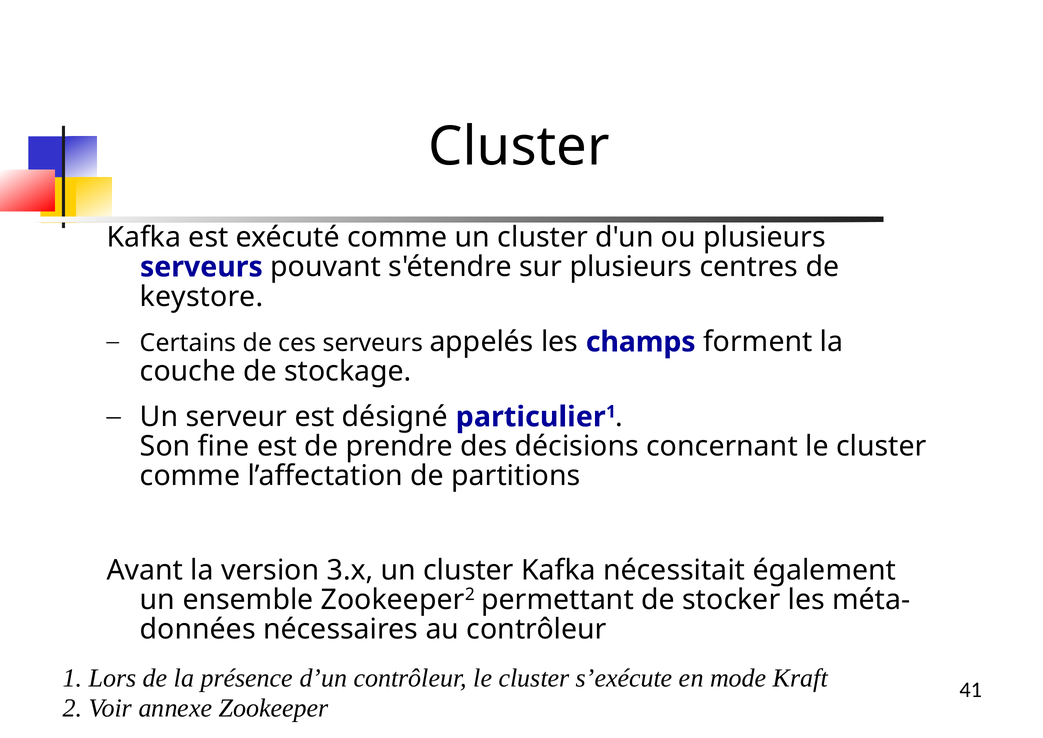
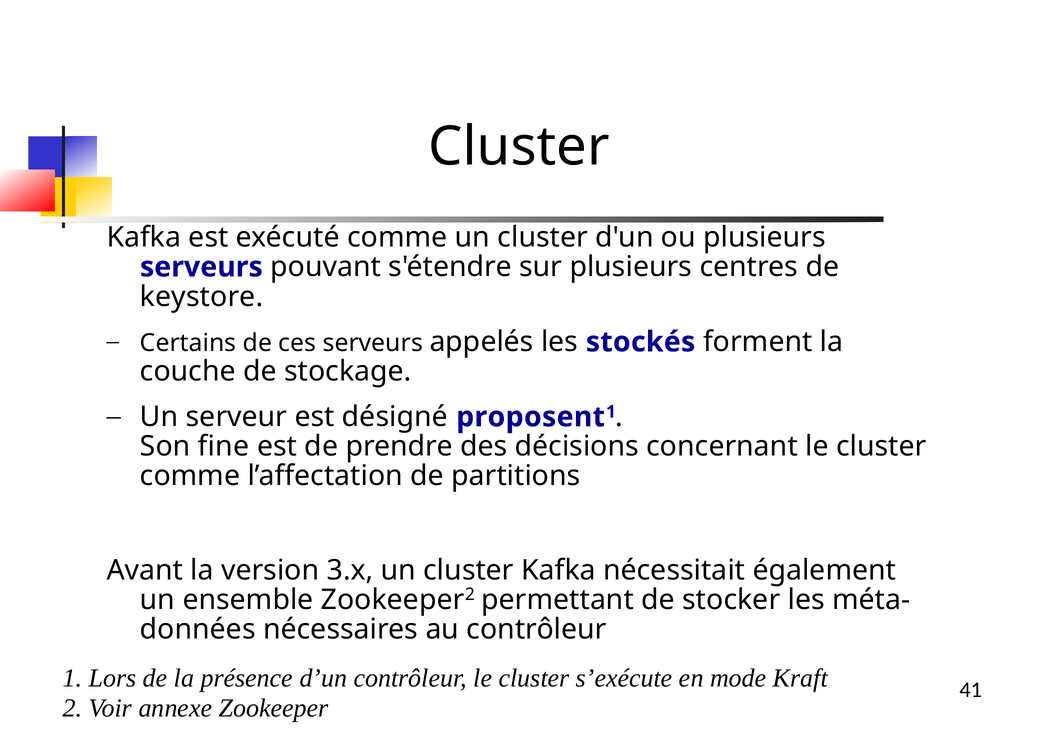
champs: champs -> stockés (641, 342)
particulier: particulier -> proposent (531, 417)
